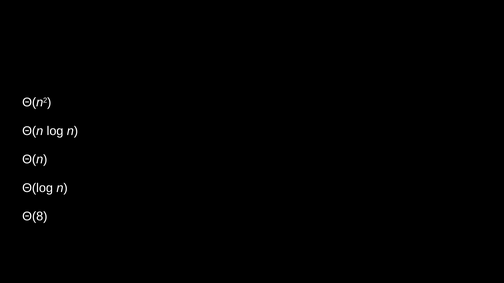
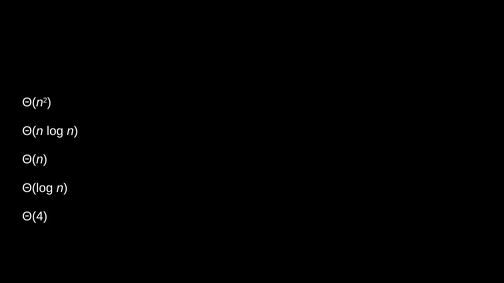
Θ(8: Θ(8 -> Θ(4 (35, 217)
